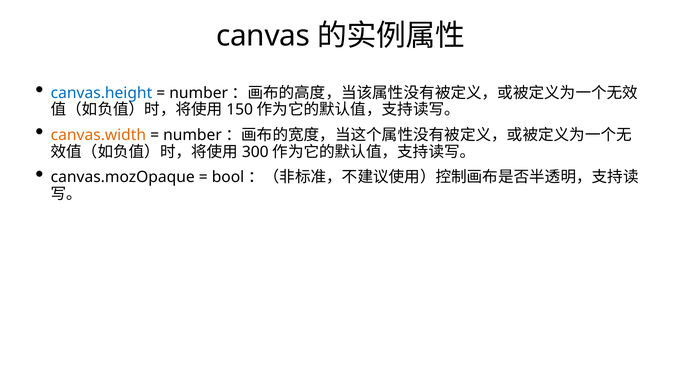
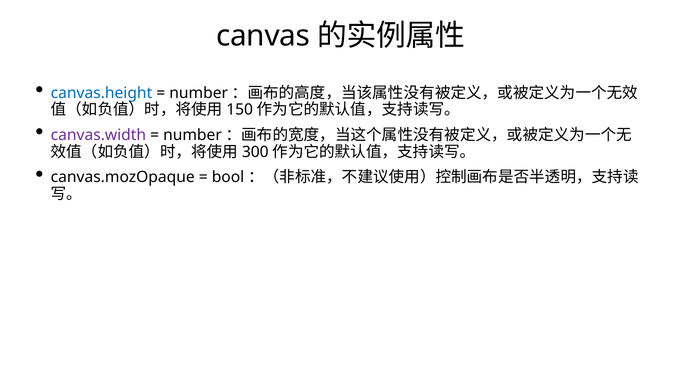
canvas.width colour: orange -> purple (98, 135)
